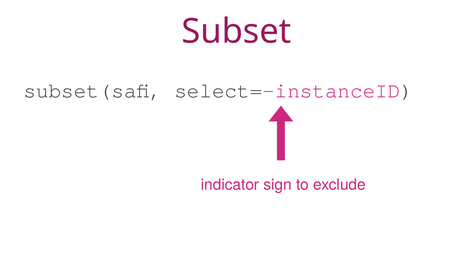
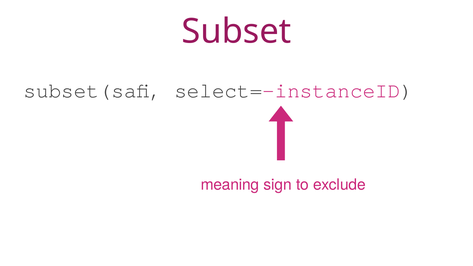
indicator: indicator -> meaning (230, 185)
